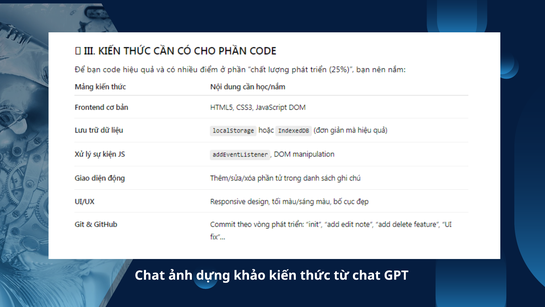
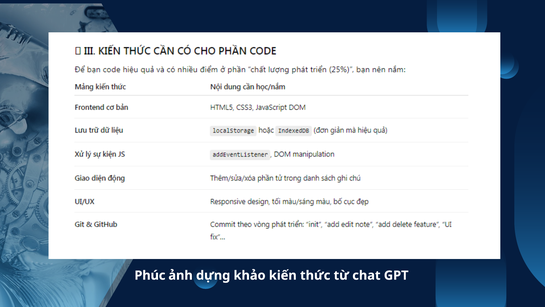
Chat: Chat -> Phúc (150, 275)
